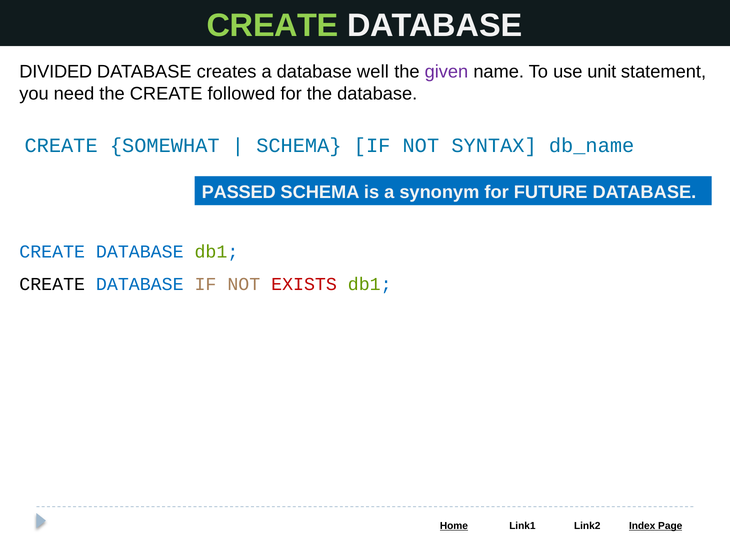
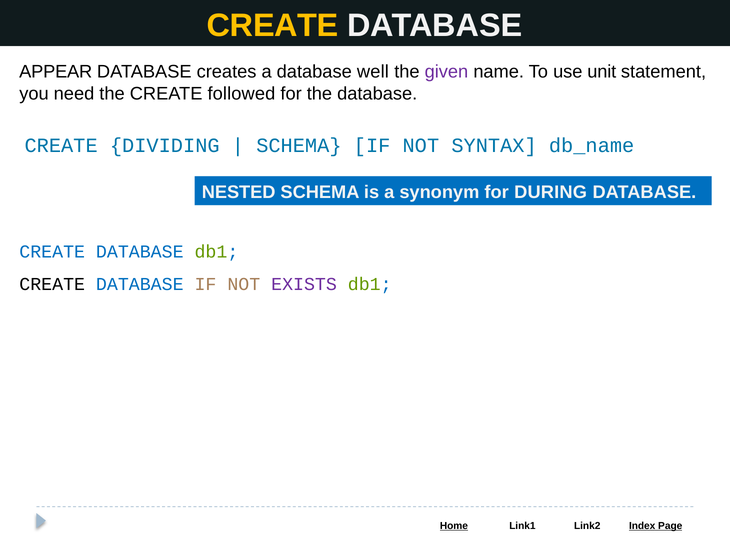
CREATE colour: light green -> yellow (273, 25)
DIVIDED: DIVIDED -> APPEAR (56, 72)
SOMEWHAT: SOMEWHAT -> DIVIDING (165, 146)
PASSED: PASSED -> NESTED (239, 192)
FUTURE: FUTURE -> DURING (551, 192)
EXISTS colour: red -> purple (304, 285)
